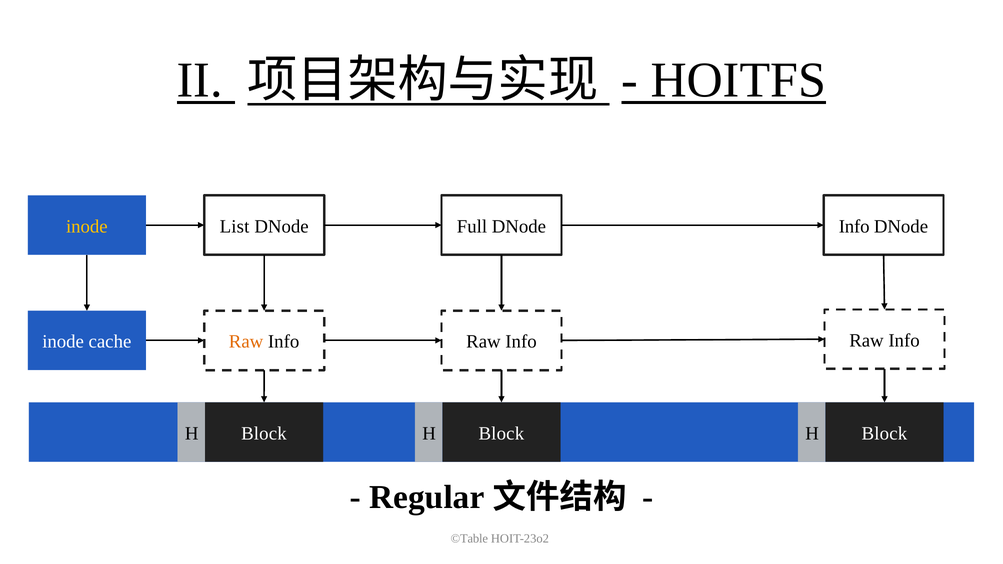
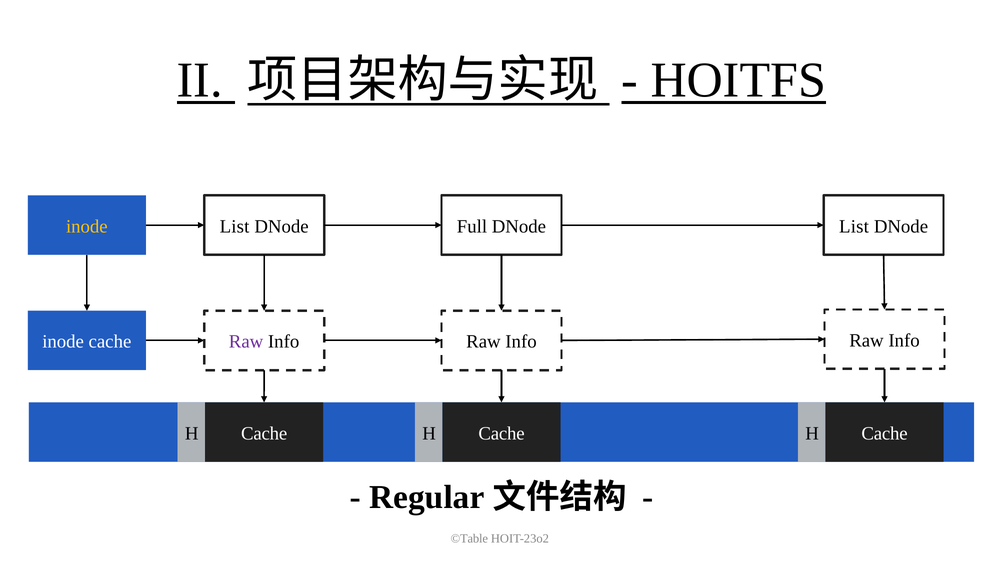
Full DNode Info: Info -> List (854, 226)
Raw colour: orange -> purple (246, 342)
Block: Block -> Cache (264, 434)
Block: Block -> Cache (502, 434)
Block: Block -> Cache (885, 434)
